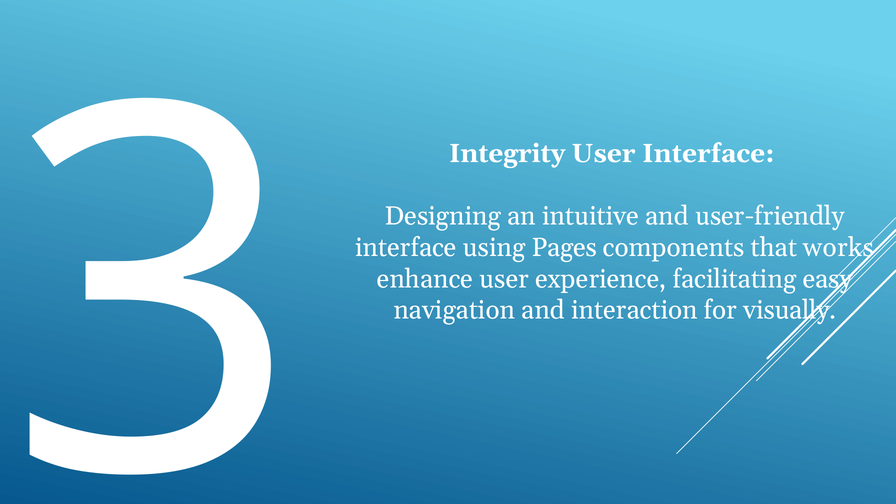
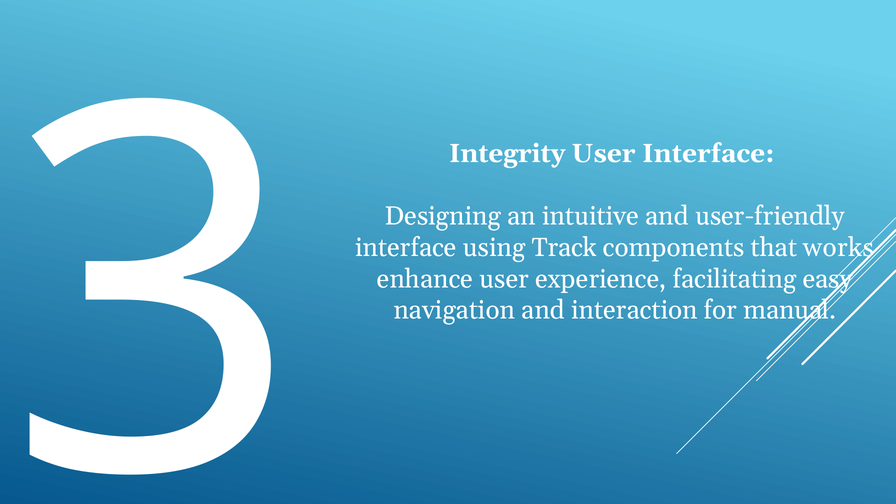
Pages: Pages -> Track (564, 248)
visually: visually -> manual (790, 310)
